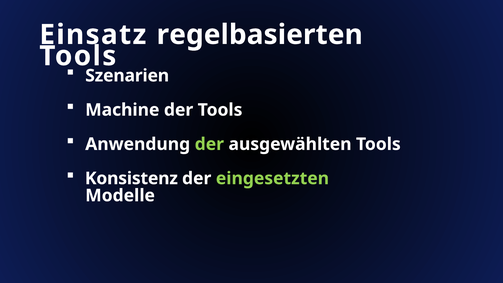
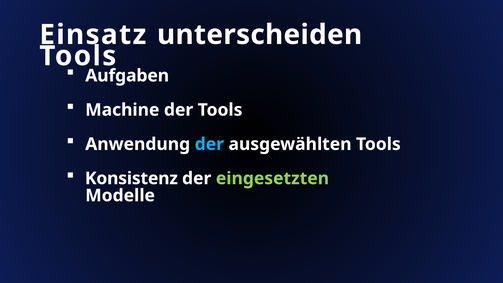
regelbasierten: regelbasierten -> unterscheiden (260, 35)
Szenarien: Szenarien -> Aufgaben (127, 76)
der colour: light green -> light blue (209, 144)
